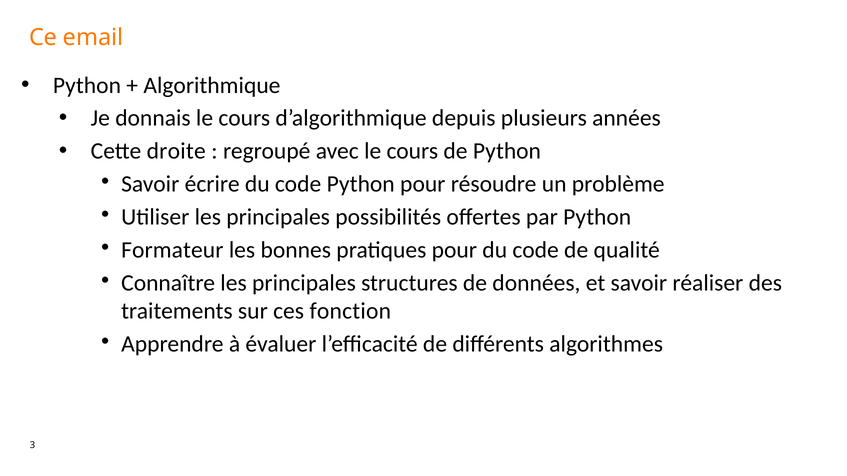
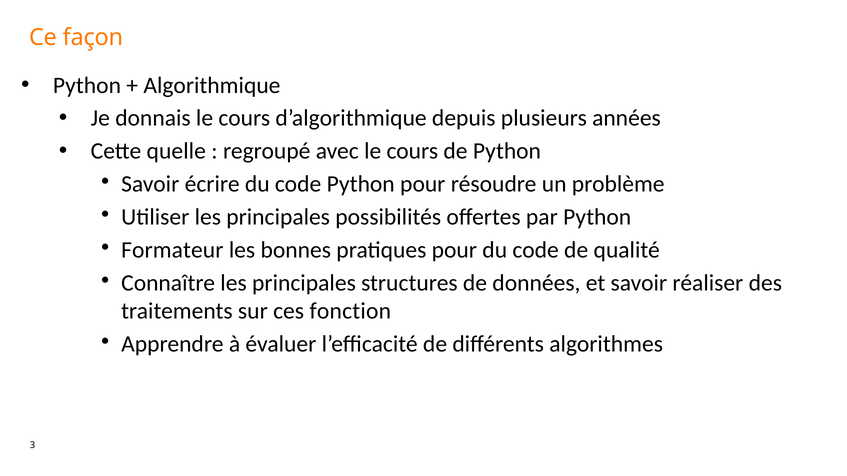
email: email -> façon (93, 37)
droite: droite -> quelle (176, 151)
